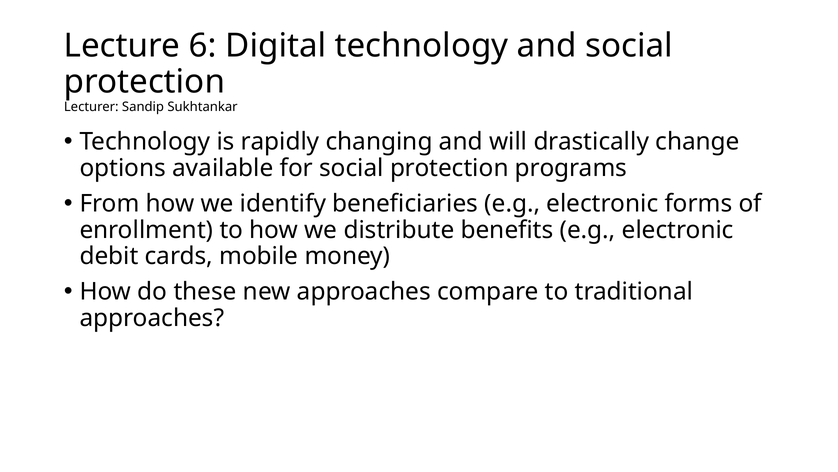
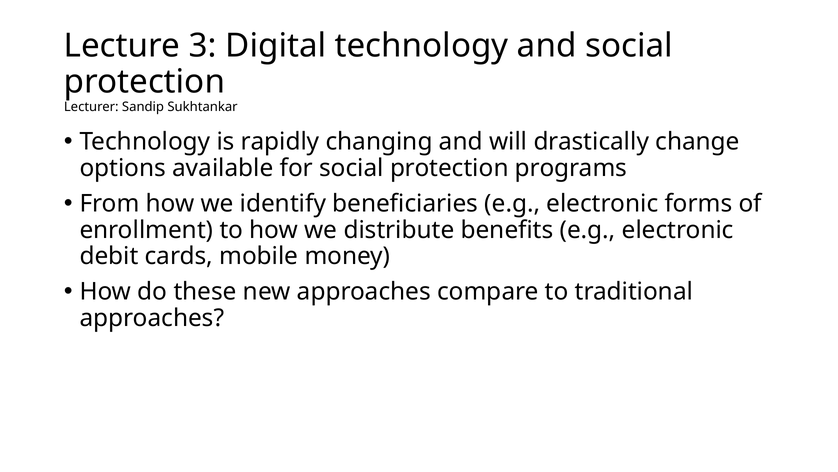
6: 6 -> 3 (203, 46)
